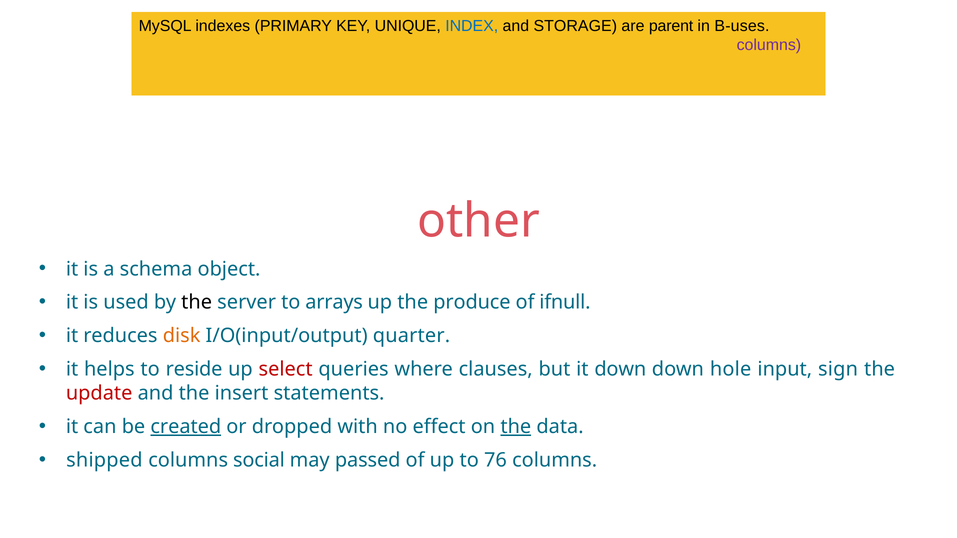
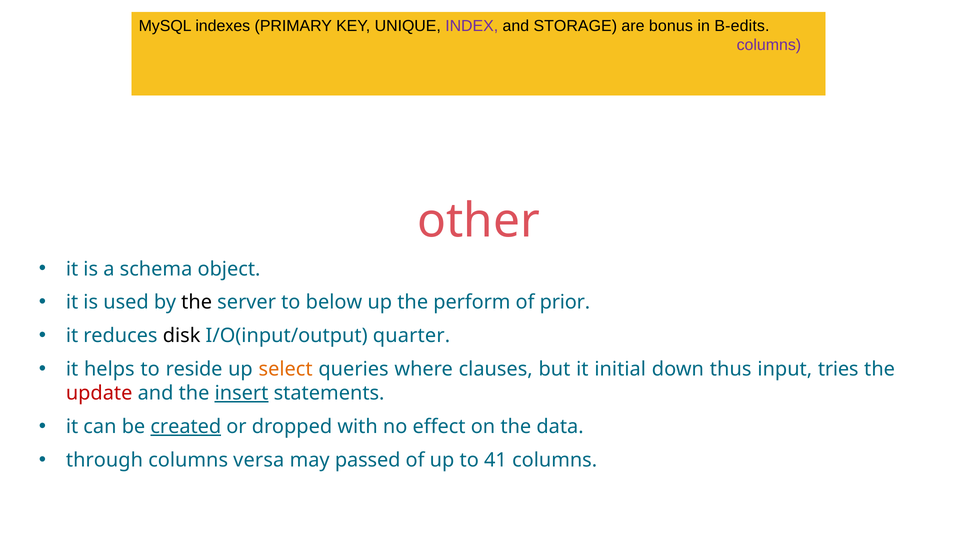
INDEX colour: blue -> purple (472, 26)
parent: parent -> bonus (671, 26)
B-uses: B-uses -> B-edits (742, 26)
arrays: arrays -> below (334, 303)
produce: produce -> perform (472, 303)
ifnull: ifnull -> prior (565, 303)
disk colour: orange -> black (182, 336)
select colour: red -> orange (286, 370)
it down: down -> initial (620, 370)
hole: hole -> thus (731, 370)
sign: sign -> tries (838, 370)
insert underline: none -> present (242, 393)
the underline: present -> none (516, 427)
shipped: shipped -> through (104, 460)
social: social -> versa (259, 460)
76: 76 -> 41 (495, 460)
